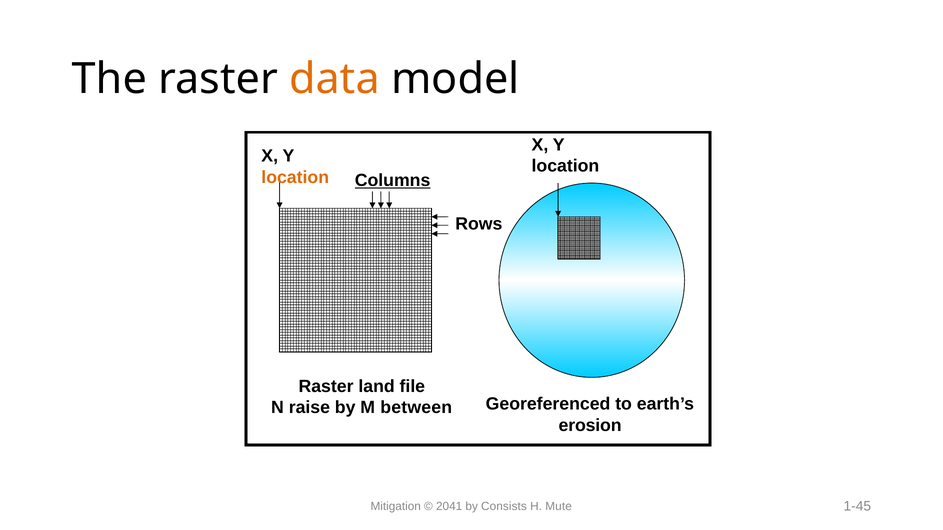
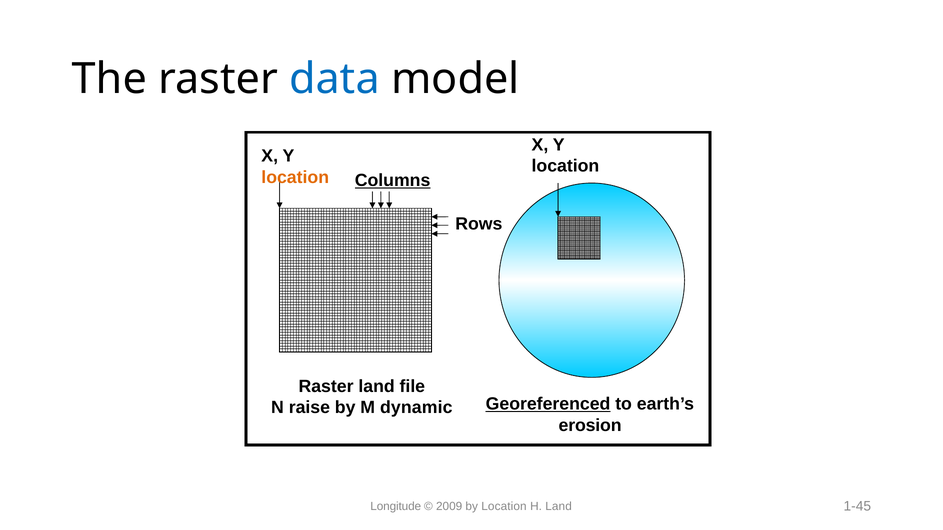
data colour: orange -> blue (334, 79)
Georeferenced underline: none -> present (548, 404)
between: between -> dynamic (416, 408)
Mitigation: Mitigation -> Longitude (396, 507)
2041: 2041 -> 2009 (449, 507)
by Consists: Consists -> Location (504, 507)
H Mute: Mute -> Land (559, 507)
